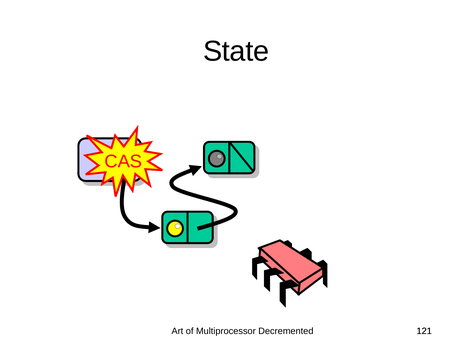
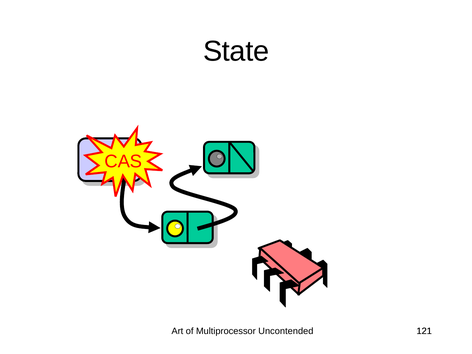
Decremented: Decremented -> Uncontended (286, 331)
